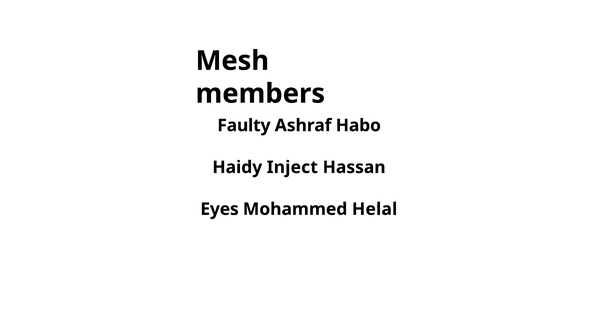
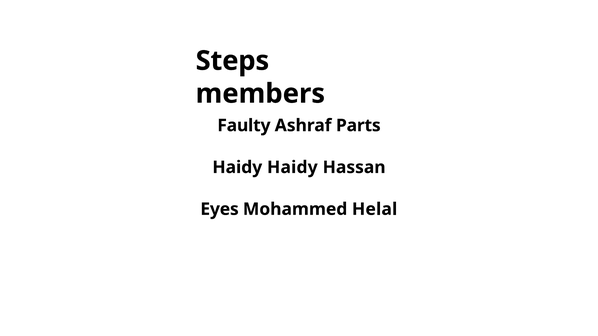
Mesh: Mesh -> Steps (232, 61)
Habo: Habo -> Parts (358, 126)
Haidy Inject: Inject -> Haidy (292, 167)
